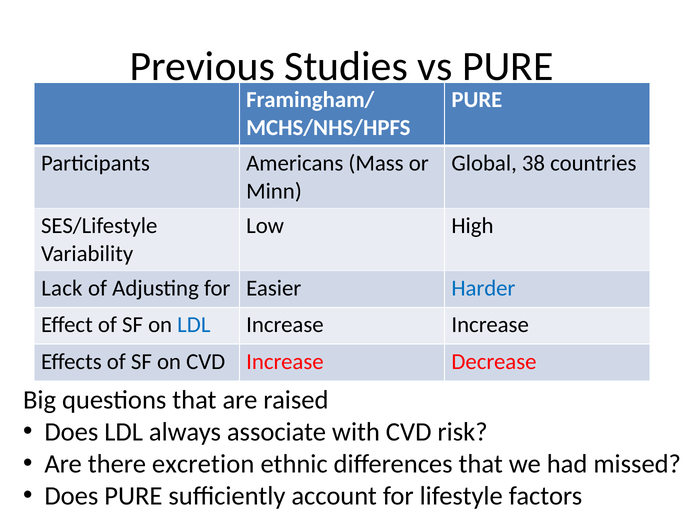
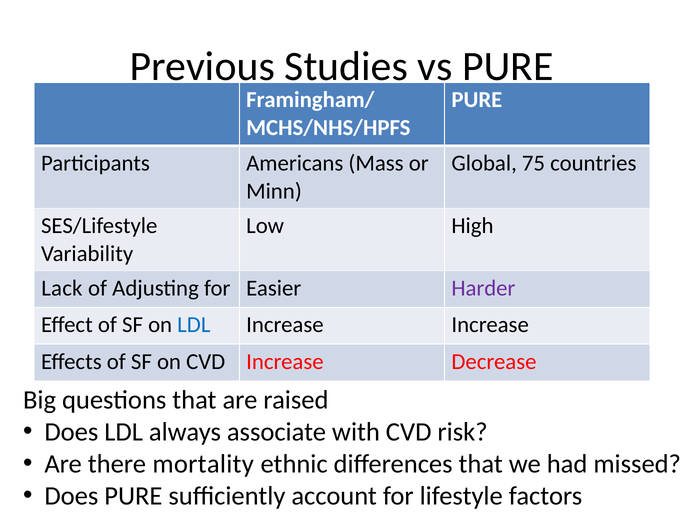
38: 38 -> 75 (533, 163)
Harder colour: blue -> purple (483, 288)
excretion: excretion -> mortality (203, 464)
